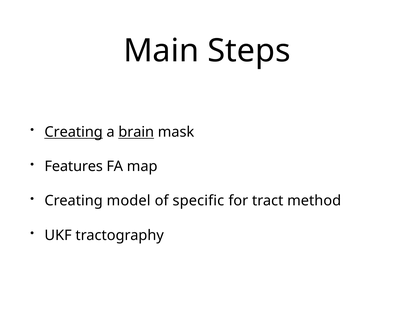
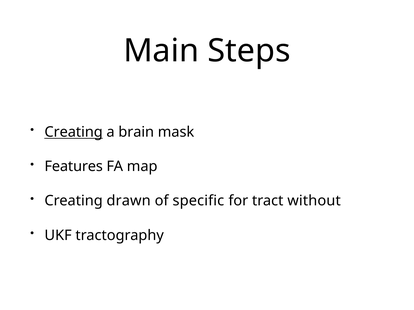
brain underline: present -> none (136, 132)
model: model -> drawn (129, 201)
method: method -> without (314, 201)
